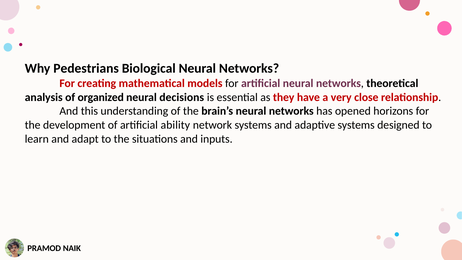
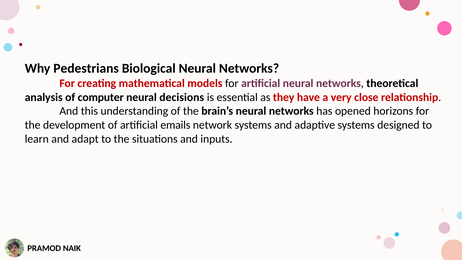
organized: organized -> computer (101, 97)
ability: ability -> emails (175, 125)
